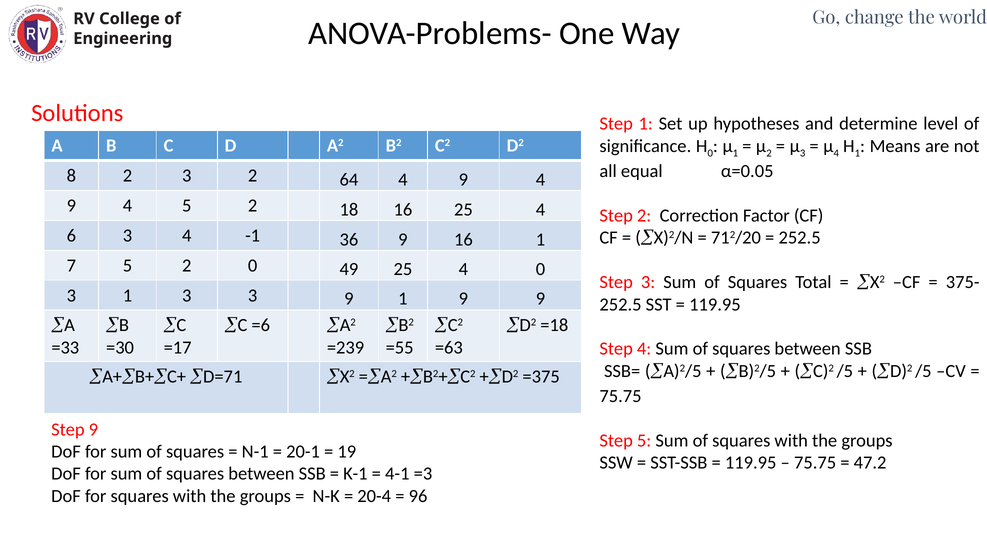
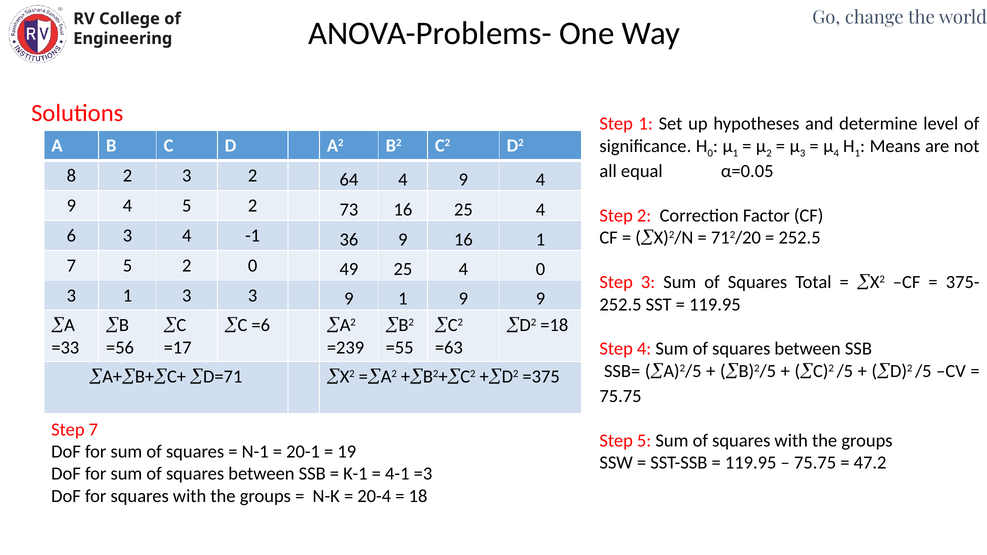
18: 18 -> 73 (349, 210)
=30: =30 -> =56 (120, 348)
Step 9: 9 -> 7 (93, 430)
96: 96 -> 18 (418, 496)
